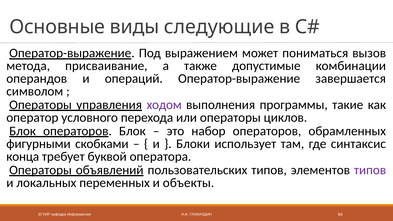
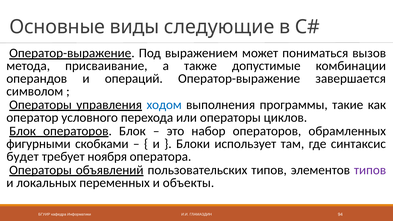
ходом colour: purple -> blue (164, 105)
конца: конца -> будет (23, 157)
буквой: буквой -> ноября (107, 157)
